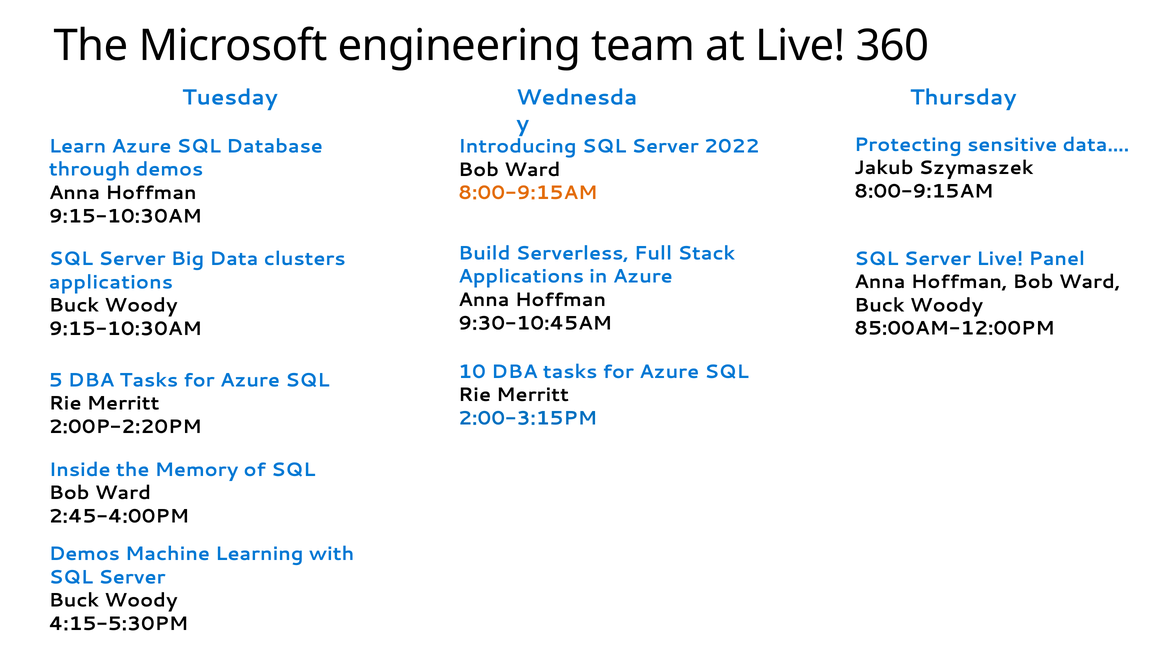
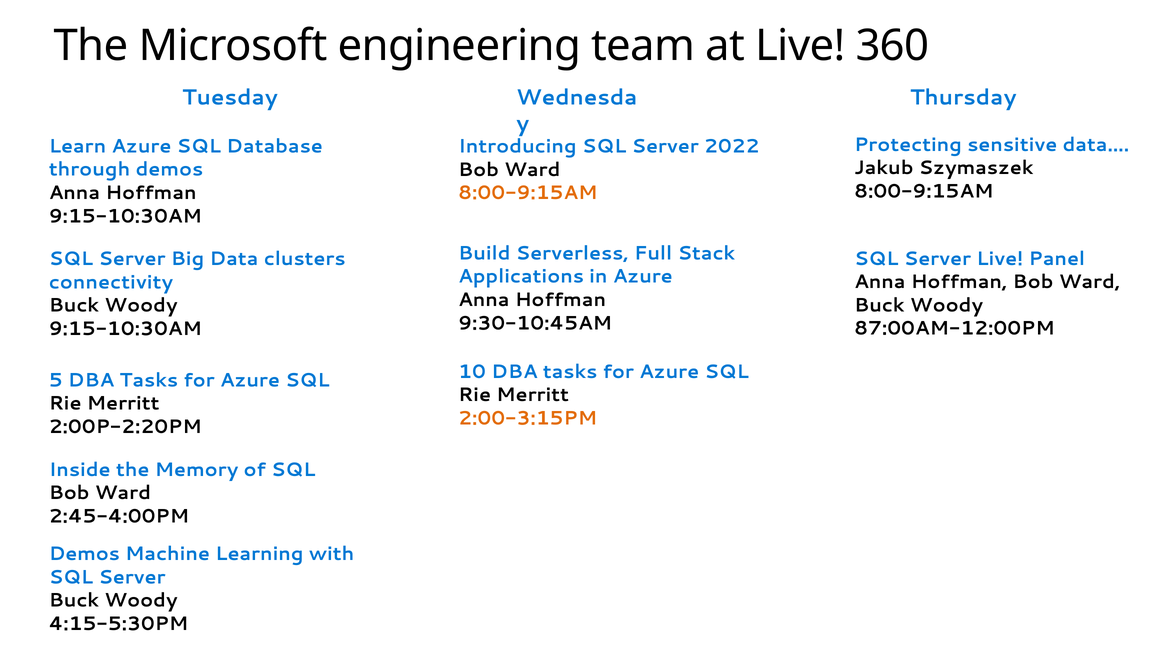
applications: applications -> connectivity (111, 282)
85:00AM-12:00PM: 85:00AM-12:00PM -> 87:00AM-12:00PM (954, 328)
2:00-3:15PM colour: blue -> orange (528, 418)
